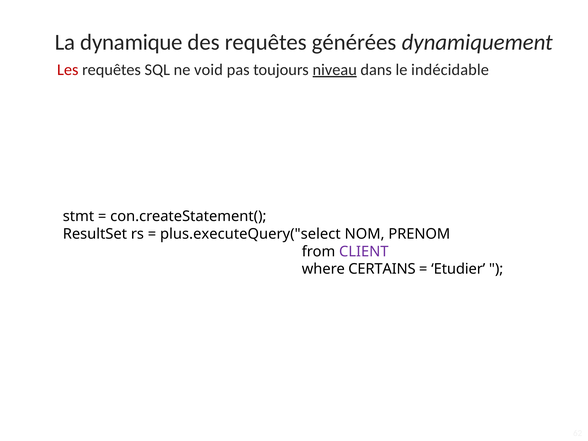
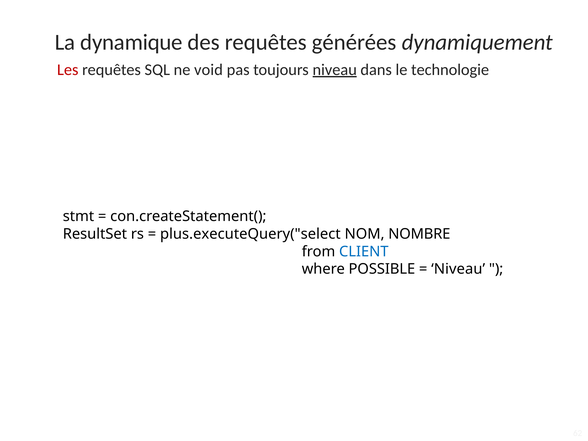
indécidable: indécidable -> technologie (450, 70)
PRENOM: PRENOM -> NOMBRE (419, 234)
CLIENT colour: purple -> blue (364, 252)
CERTAINS: CERTAINS -> POSSIBLE (382, 269)
Etudier: Etudier -> Niveau (458, 269)
